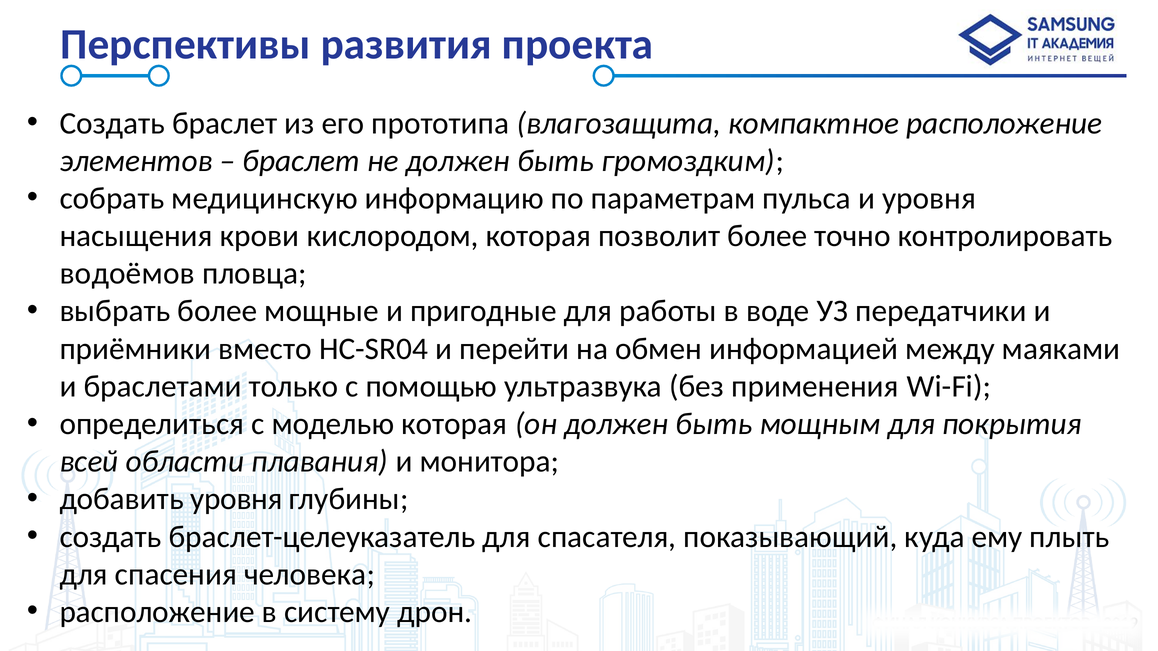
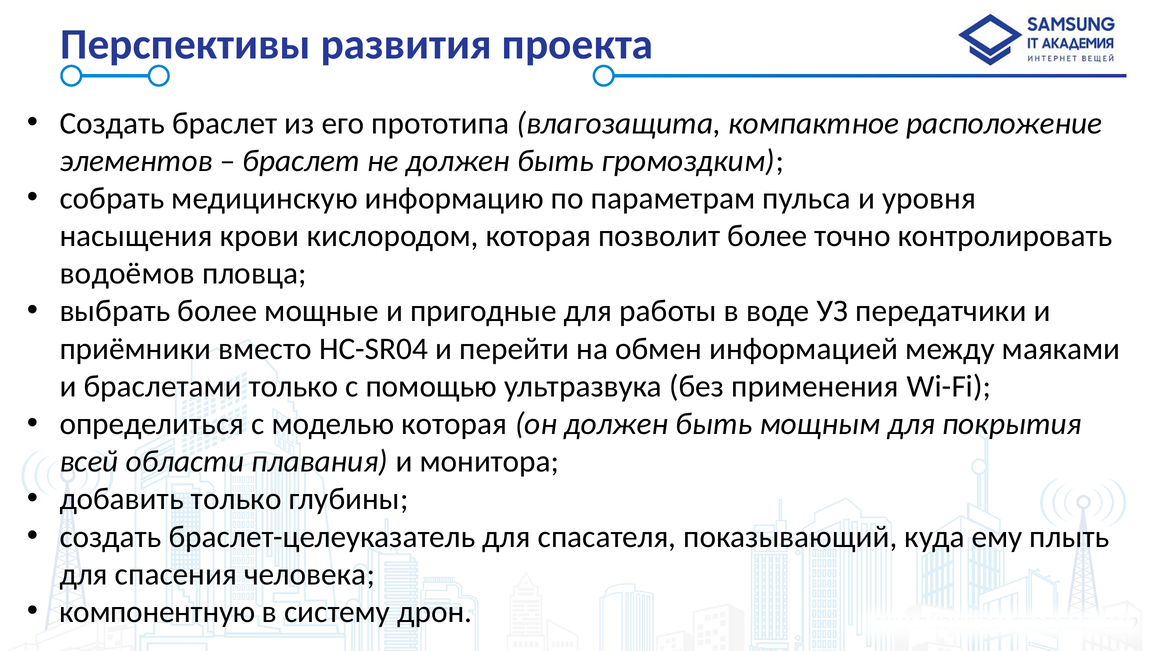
добавить уровня: уровня -> только (236, 499)
расположение: расположение -> компонентную (157, 612)
